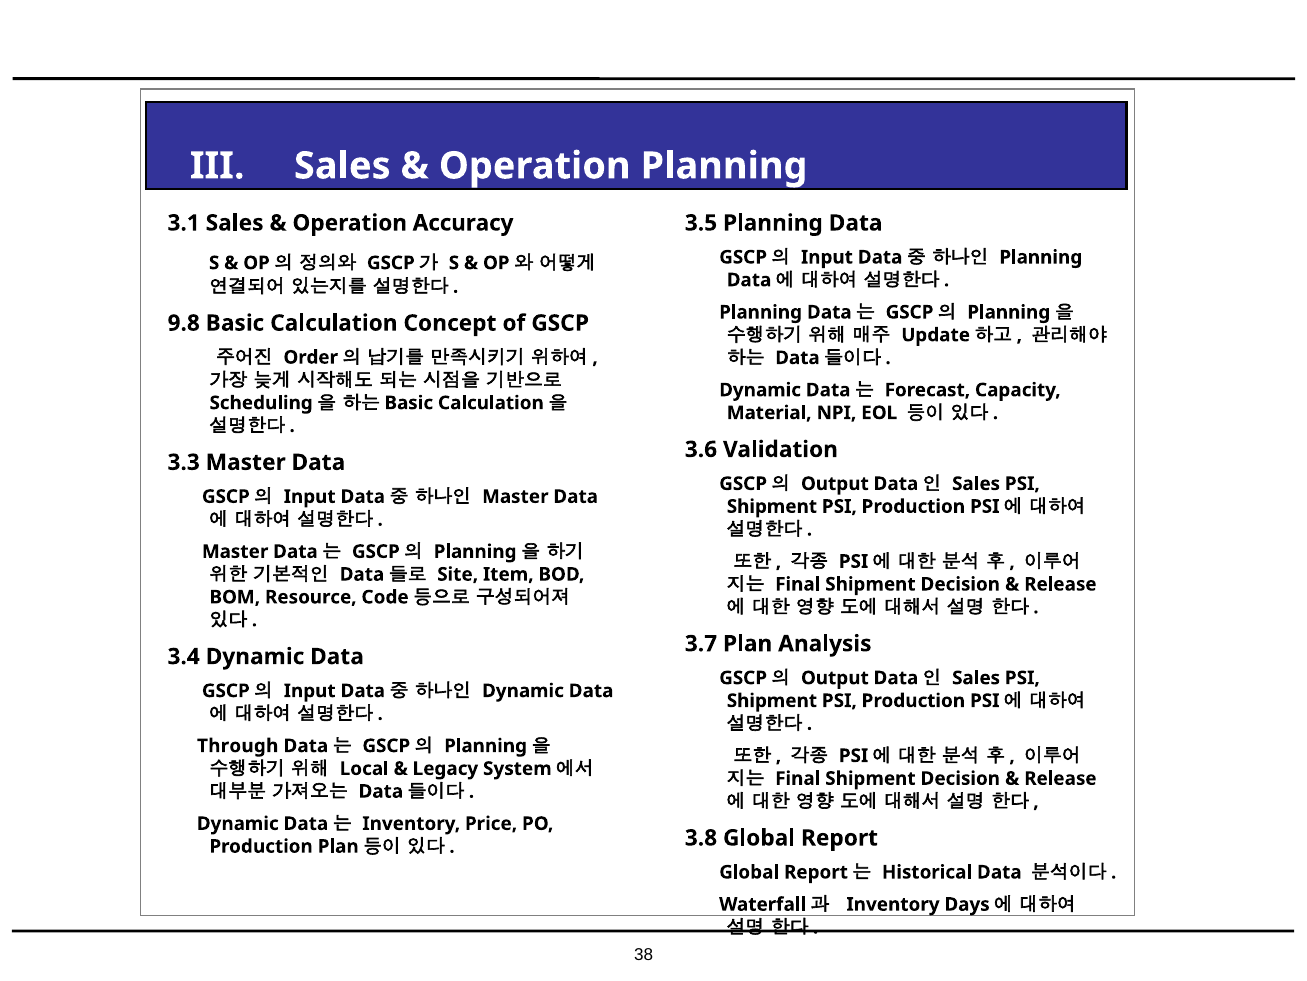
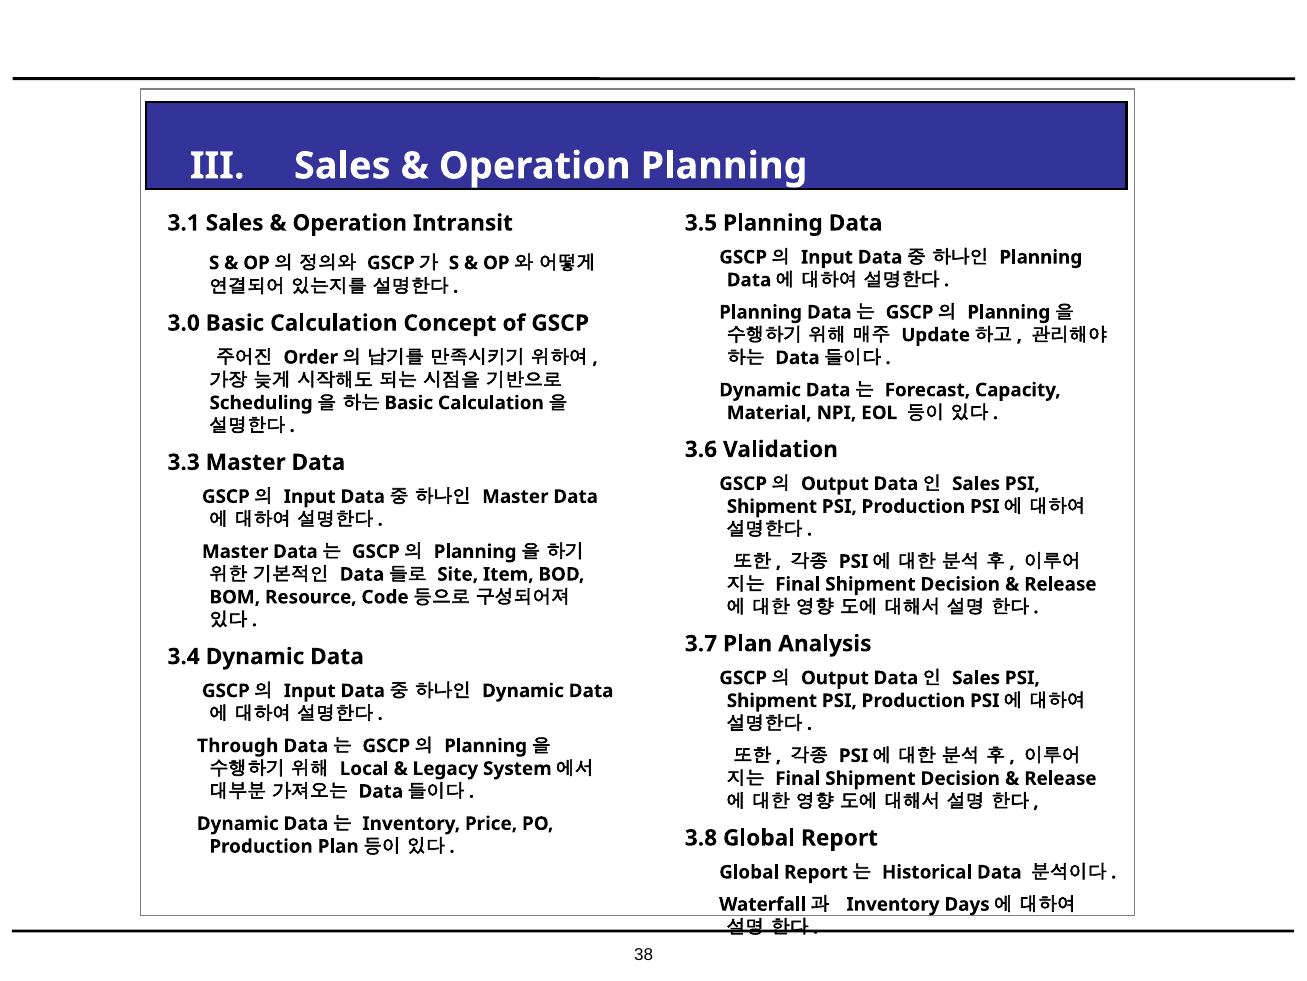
Accuracy: Accuracy -> Intransit (463, 223)
9.8: 9.8 -> 3.0 (184, 323)
